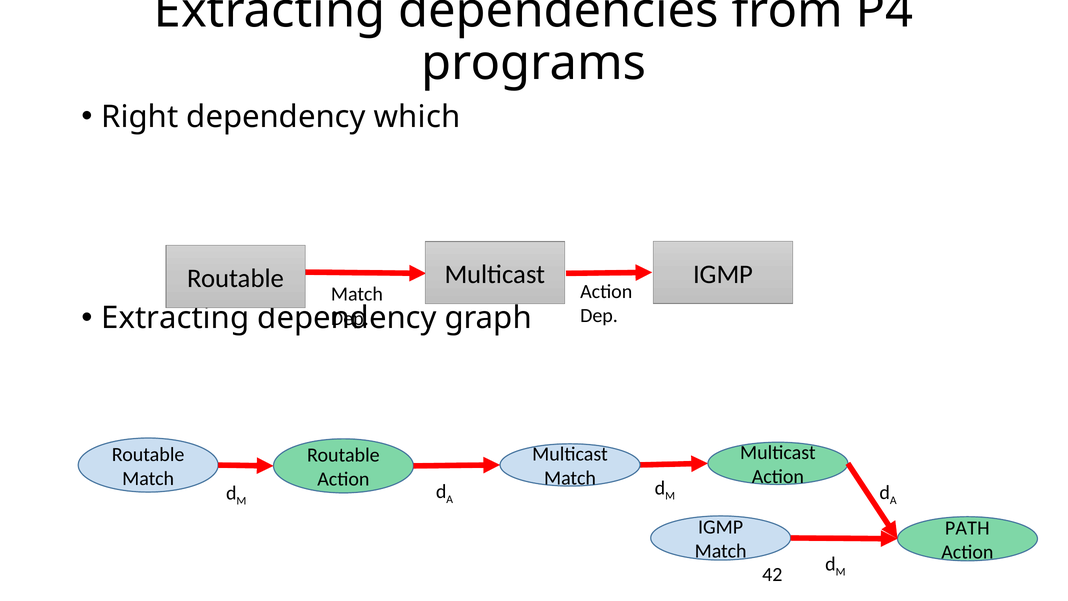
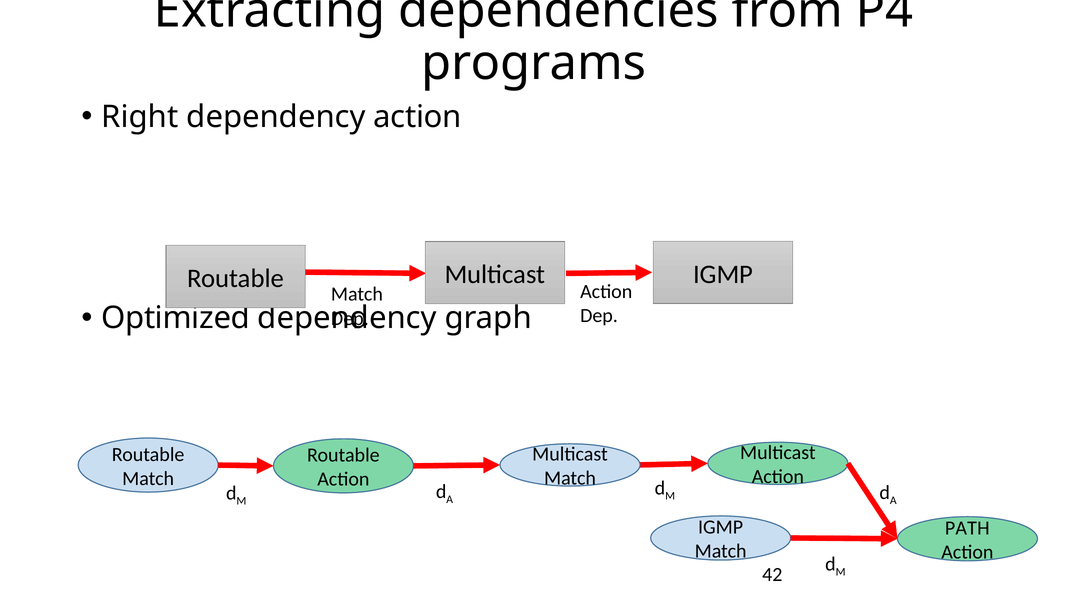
dependency which: which -> action (417, 117)
Extracting: Extracting -> Optimized (176, 318)
